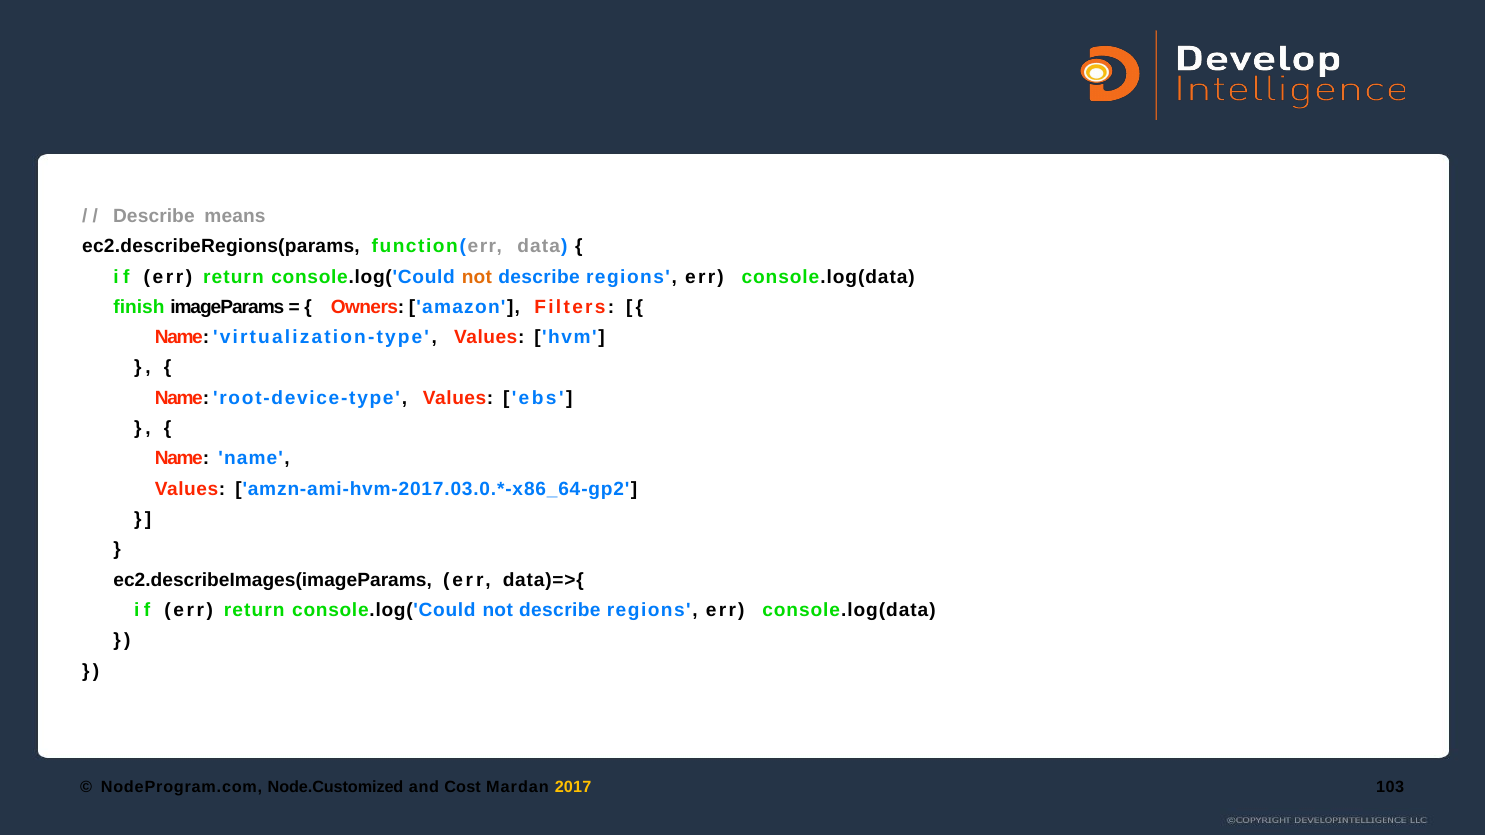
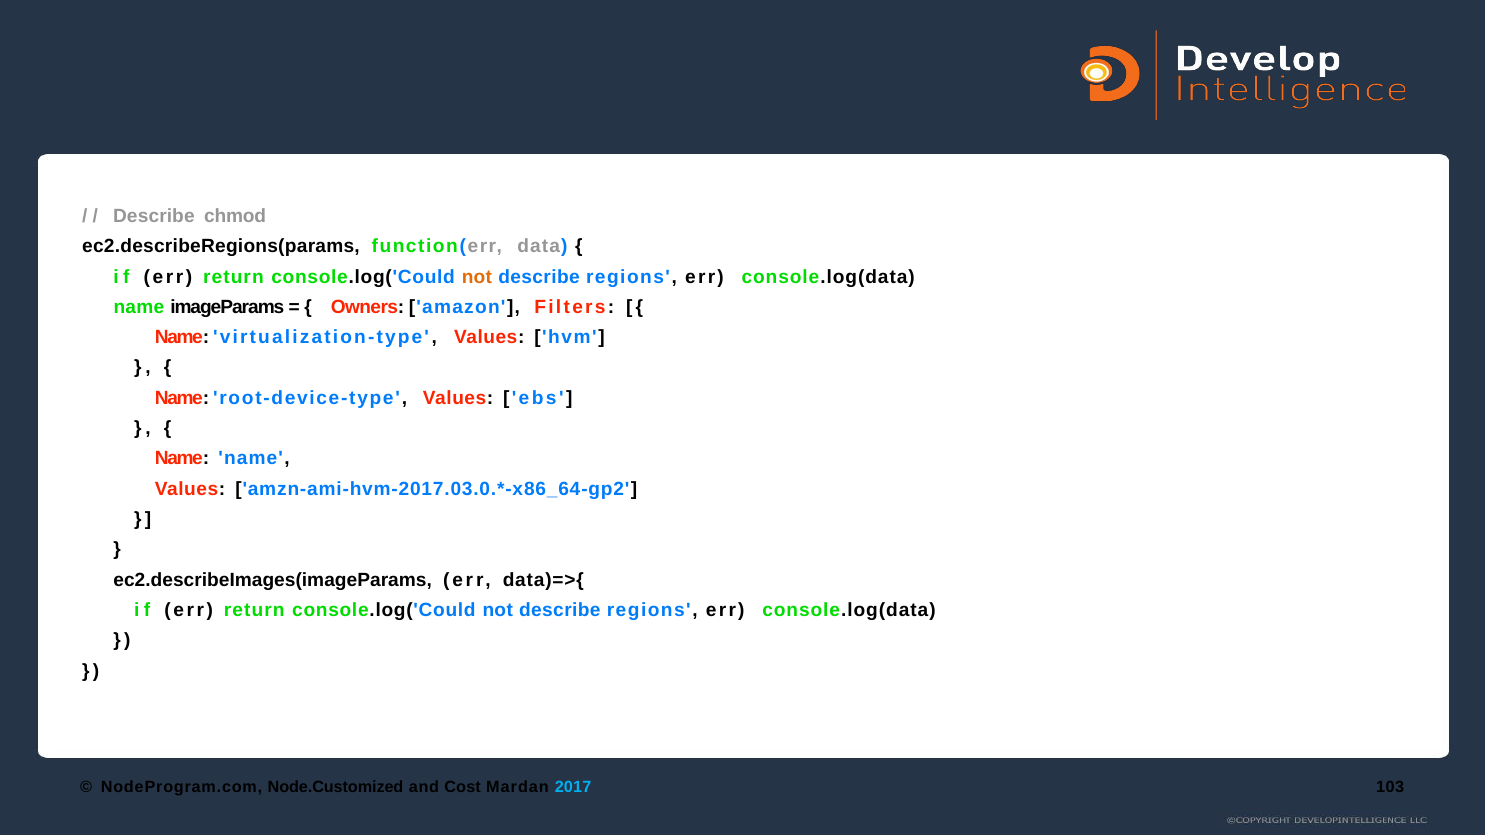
means: means -> chmod (235, 216)
finish: finish -> name (139, 307)
2017 colour: yellow -> light blue (573, 788)
